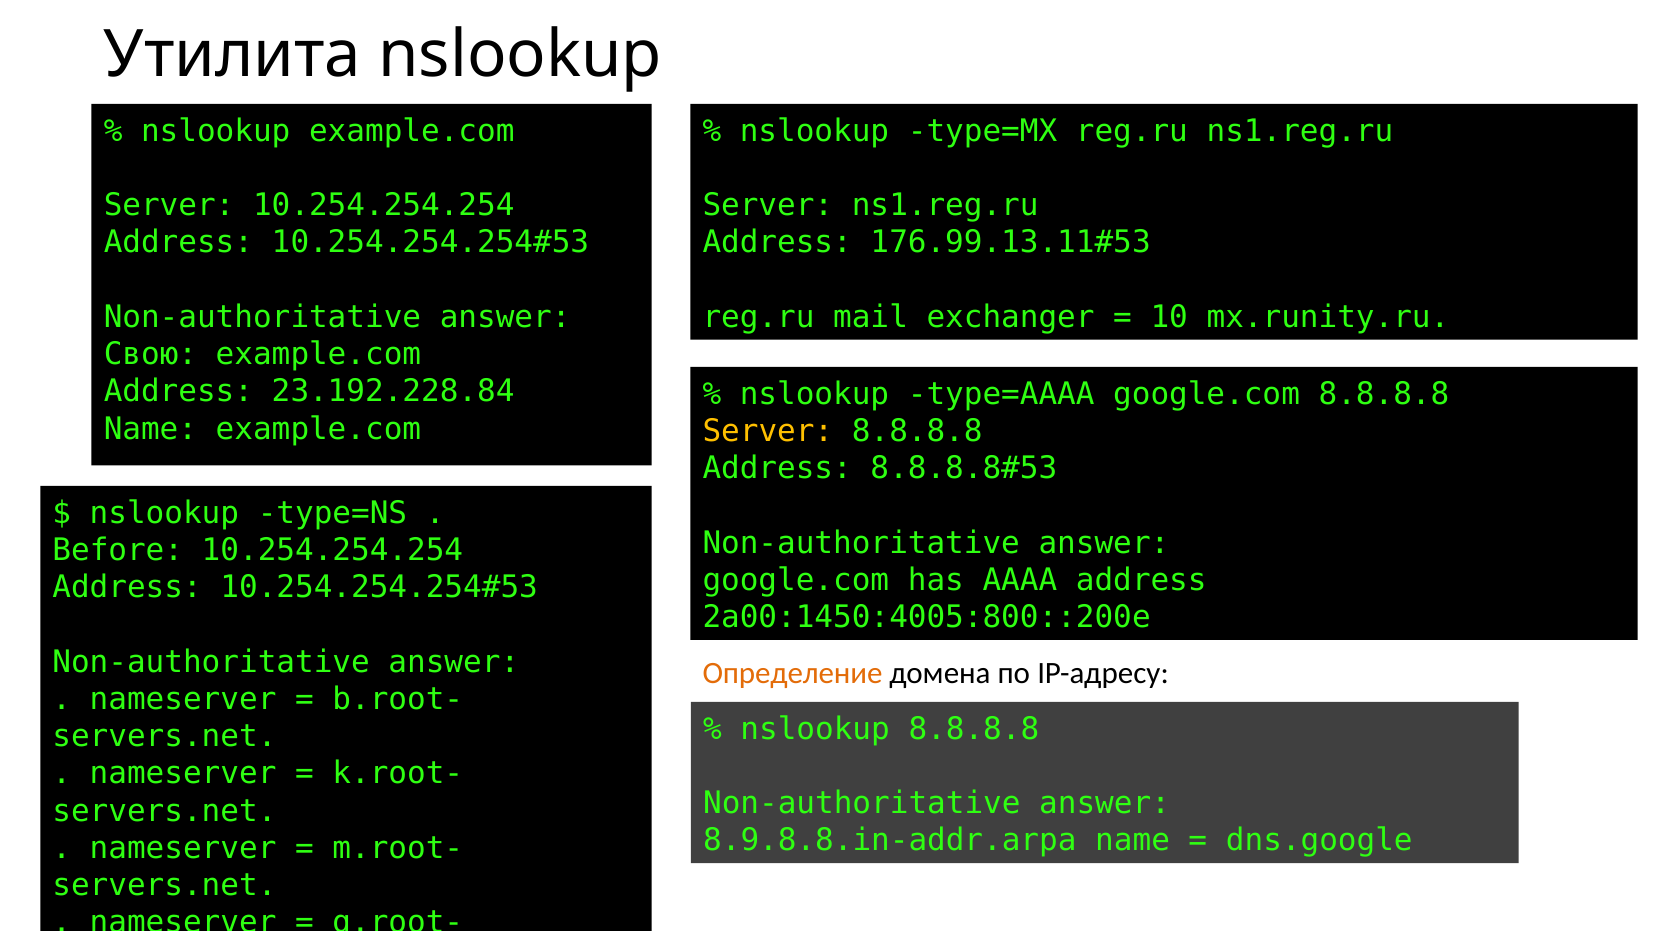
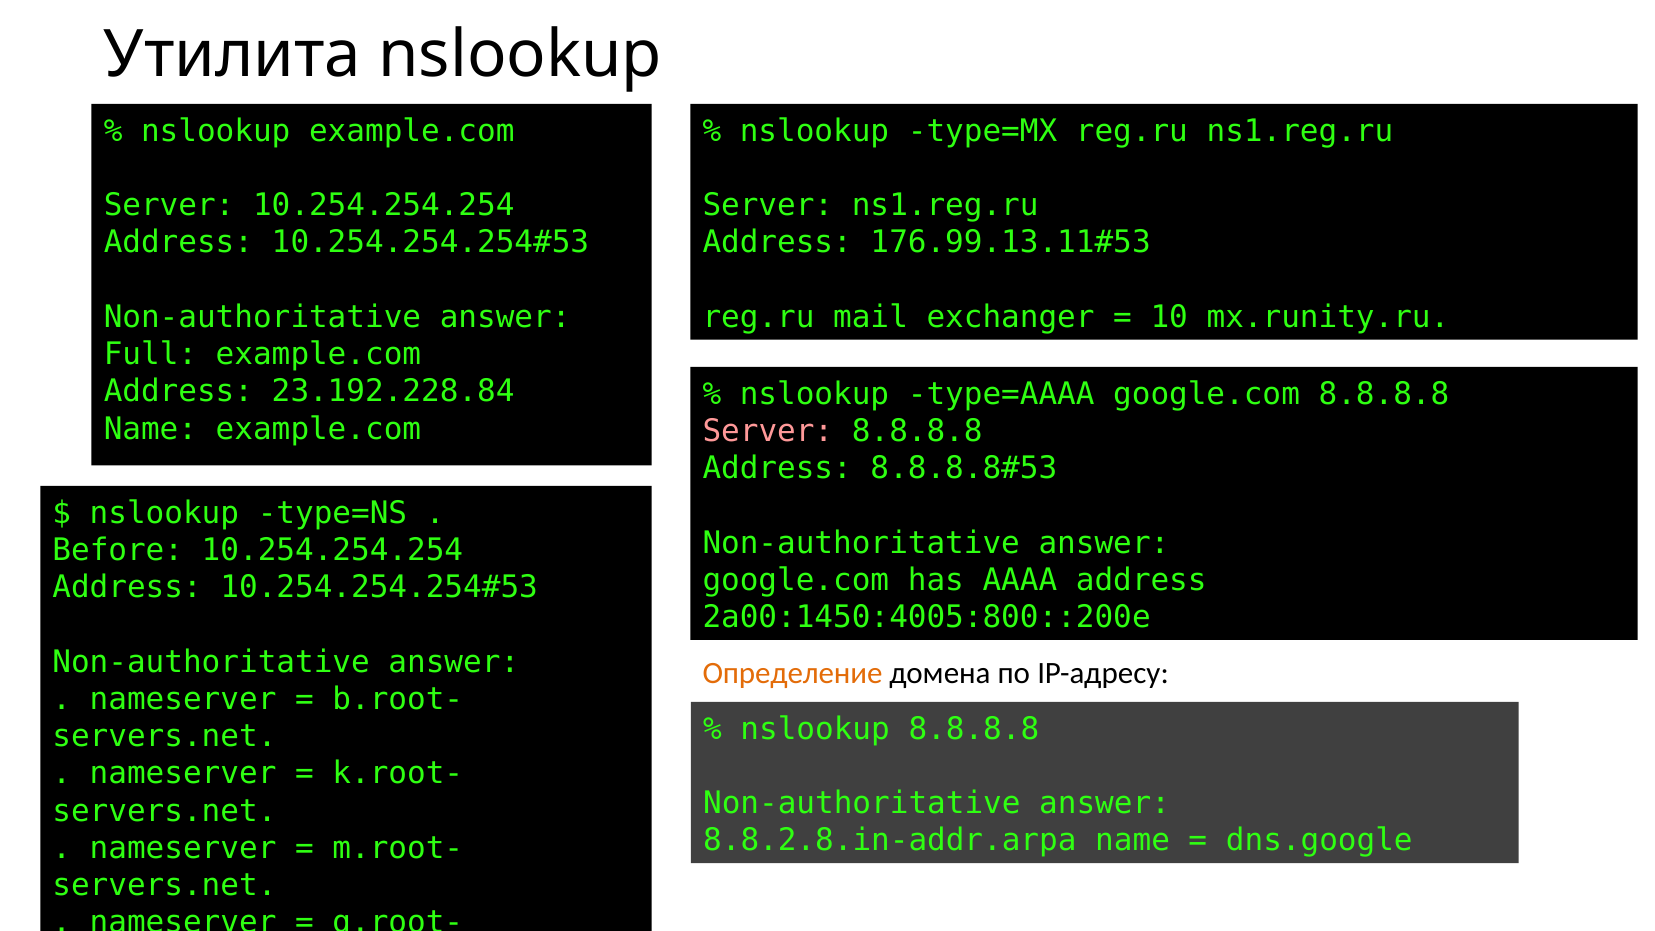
Свою: Свою -> Full (150, 354)
Server colour: yellow -> pink (768, 431)
8.9.8.8.in-addr.arpa: 8.9.8.8.in-addr.arpa -> 8.8.2.8.in-addr.arpa (890, 840)
